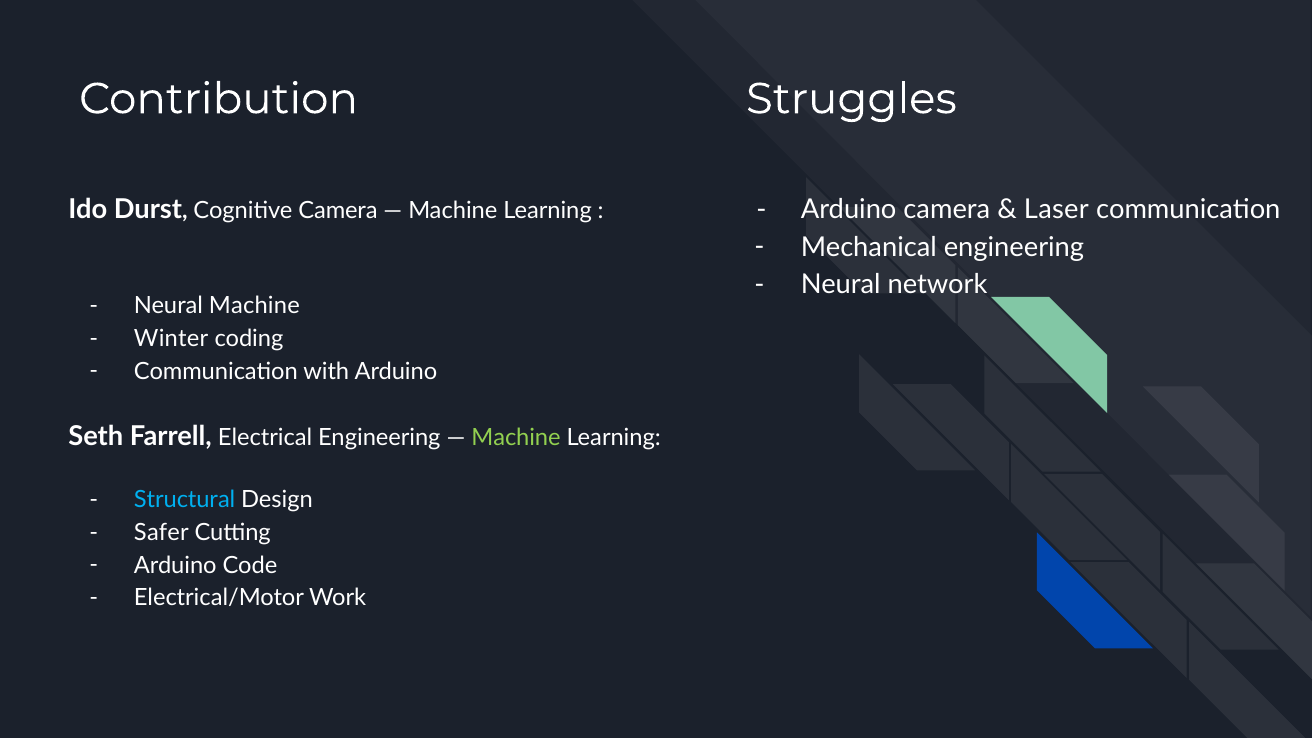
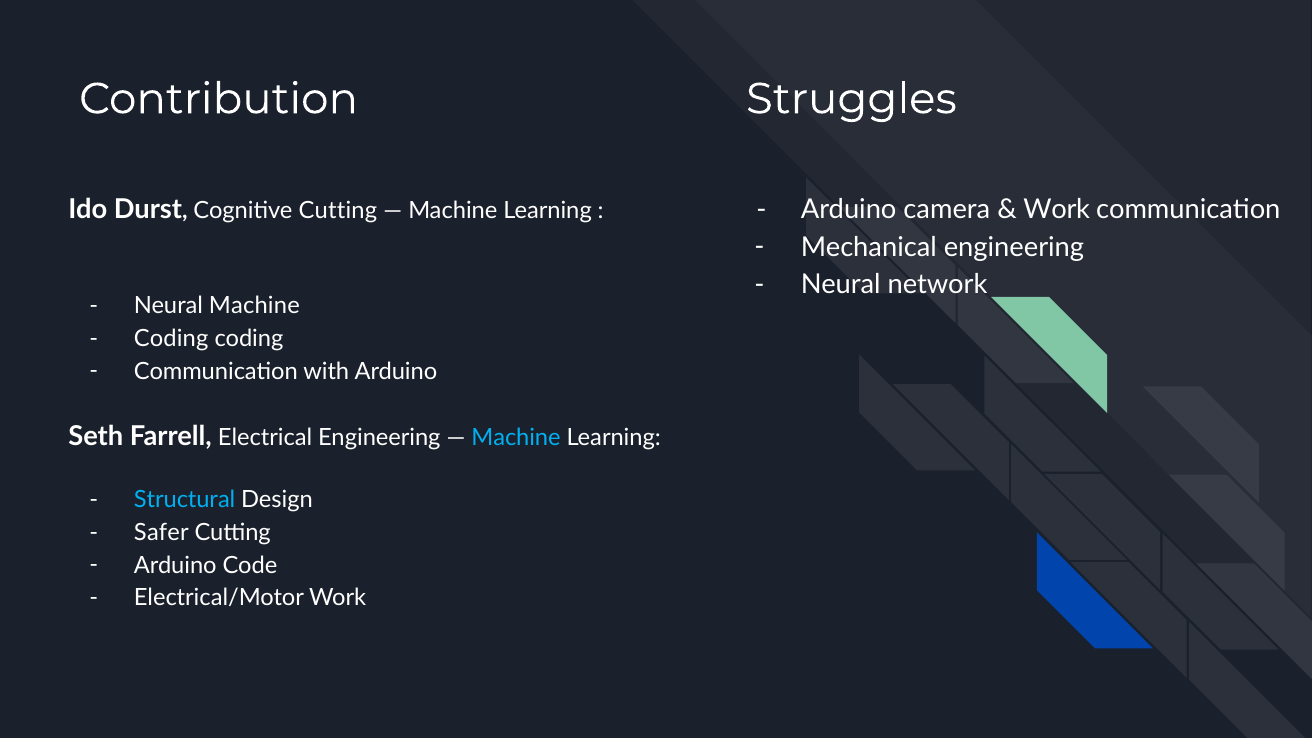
Laser: Laser -> Work (1057, 209)
Cognitive Camera: Camera -> Cutting (338, 211)
Winter: Winter -> Coding (171, 339)
Machine colour: light green -> light blue (516, 437)
